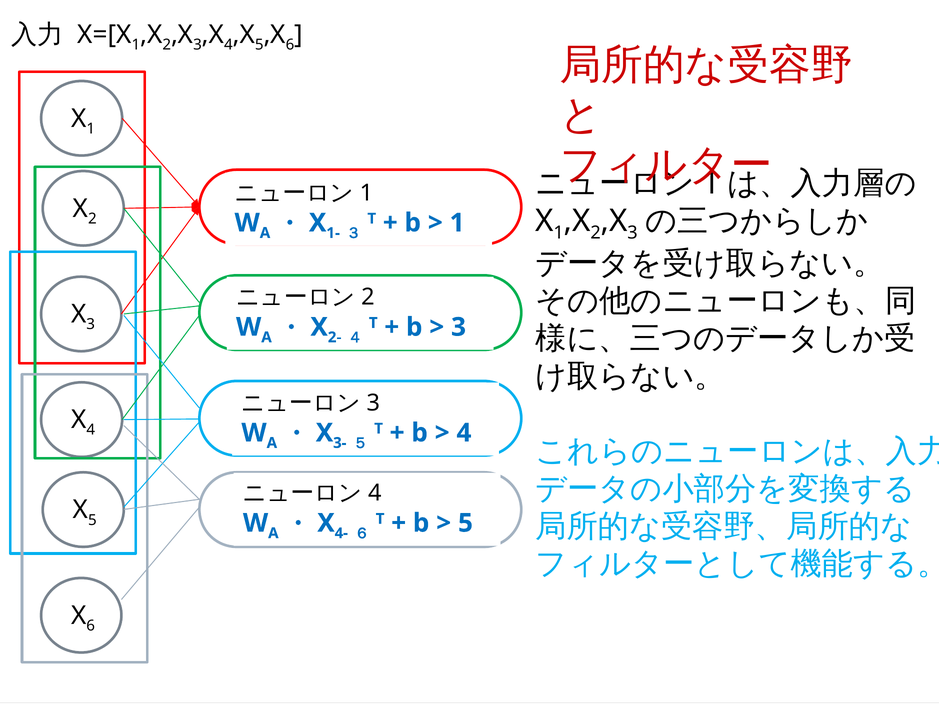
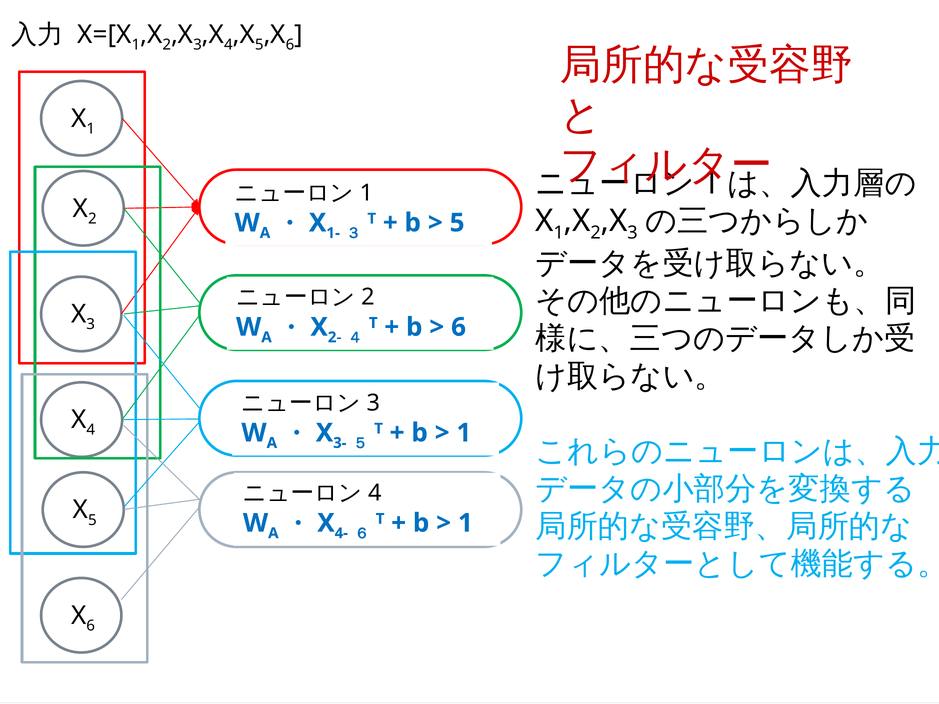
1: 1 -> 5 (457, 223)
3: 3 -> 6 (459, 327)
4: 4 -> 1 (464, 433)
5: 5 -> 1 (465, 523)
